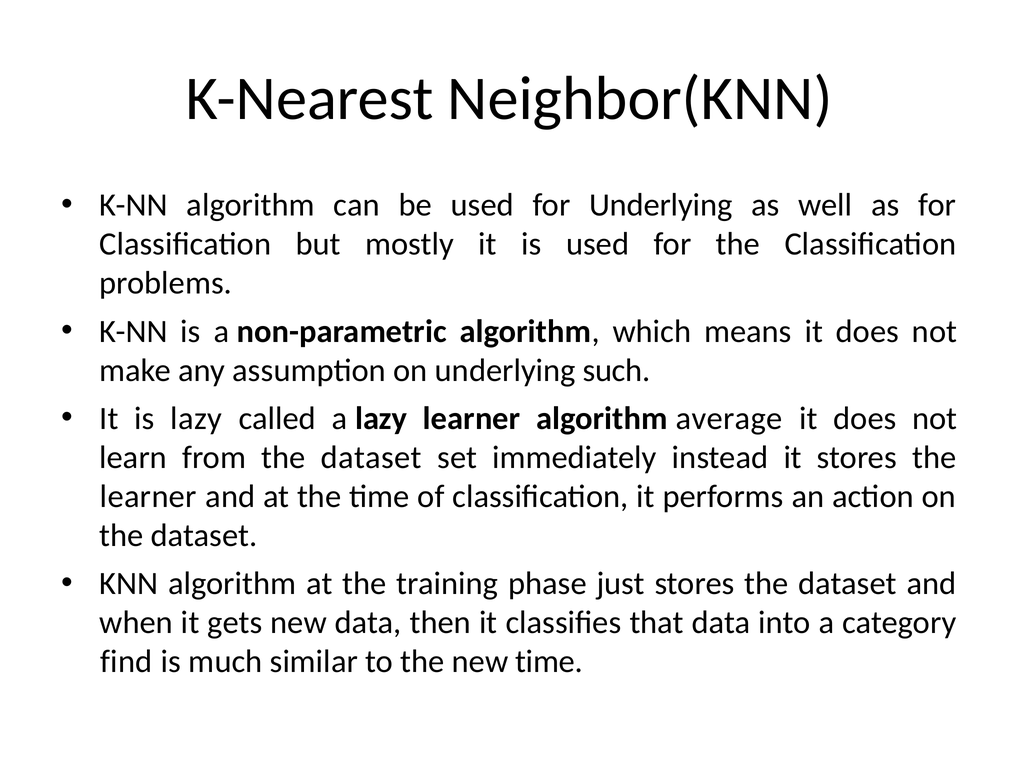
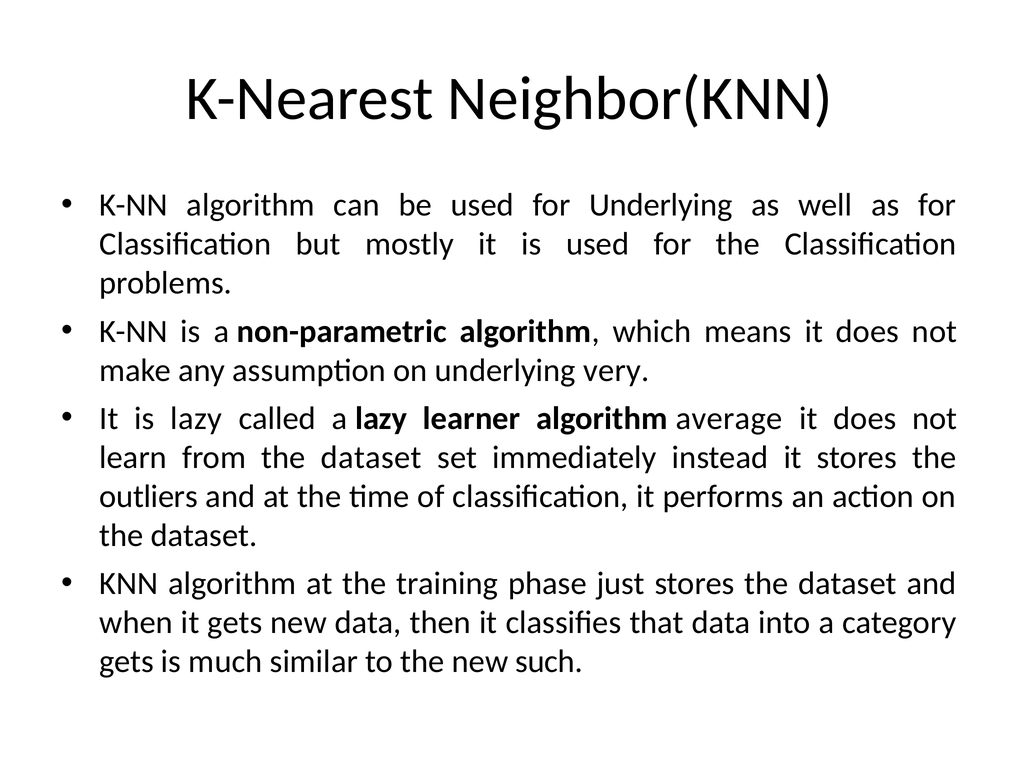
such: such -> very (616, 370)
learner: learner -> outliers (149, 497)
find: find -> gets (127, 662)
new time: time -> such (549, 662)
